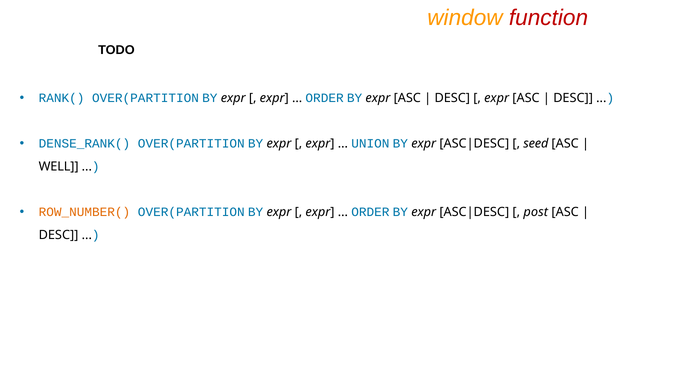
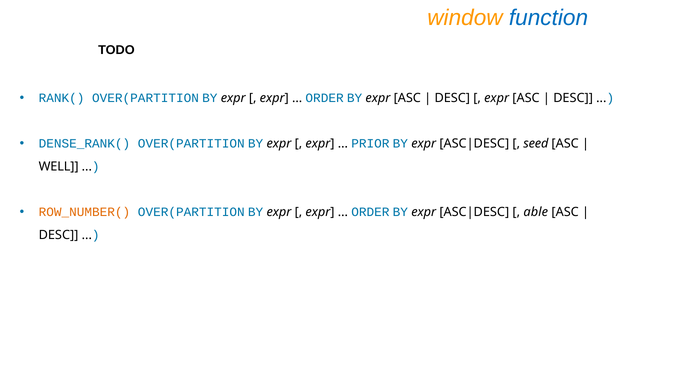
function colour: red -> blue (549, 18)
UNION: UNION -> PRIOR (370, 144)
post: post -> able (536, 213)
